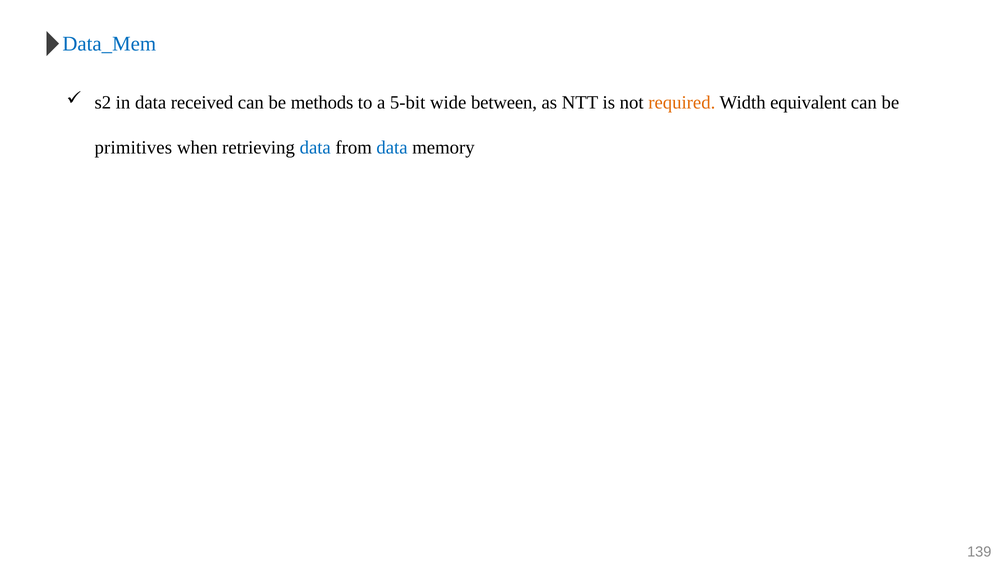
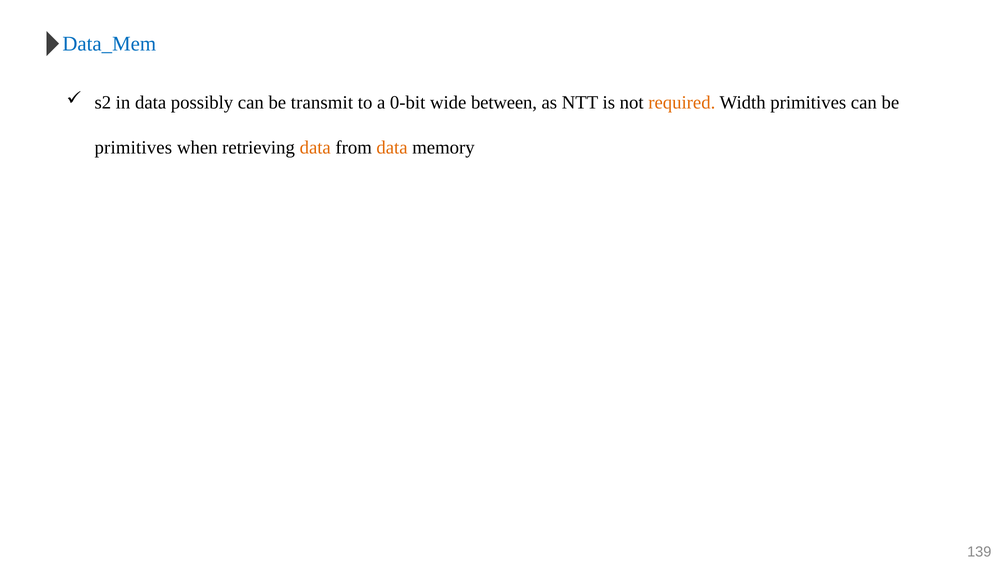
received: received -> possibly (202, 103)
methods: methods -> transmit (322, 103)
5-bit: 5-bit -> 0-bit (408, 103)
Width equivalent: equivalent -> primitives (808, 103)
data colour: blue -> orange (315, 147)
data colour: blue -> orange (392, 147)
